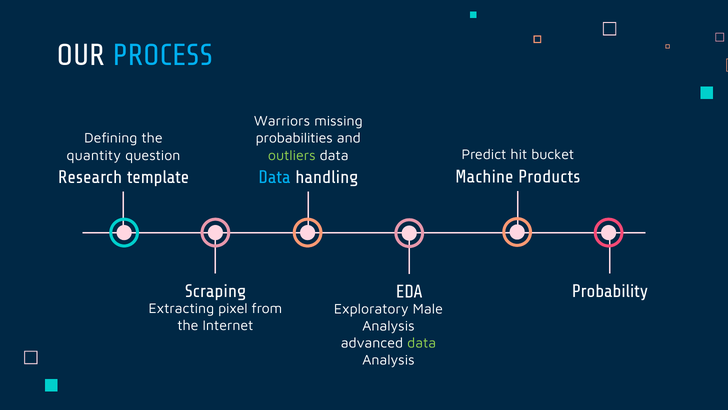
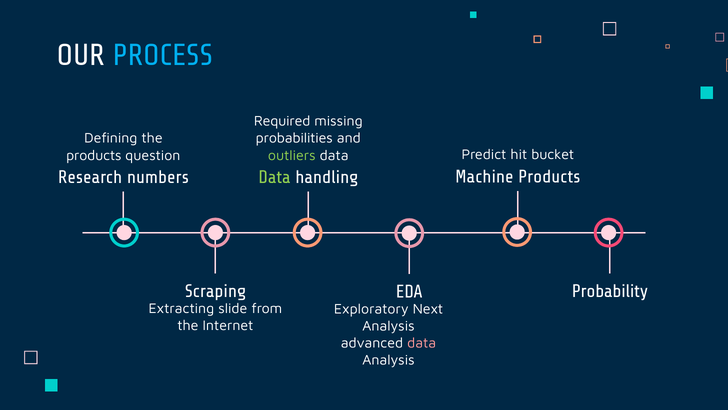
Warriors: Warriors -> Required (282, 121)
quantity: quantity -> products (94, 155)
template: template -> numbers (158, 177)
Data colour: light blue -> light green (274, 177)
pixel: pixel -> slide (233, 308)
Male: Male -> Next (428, 309)
data colour: light green -> pink (422, 343)
